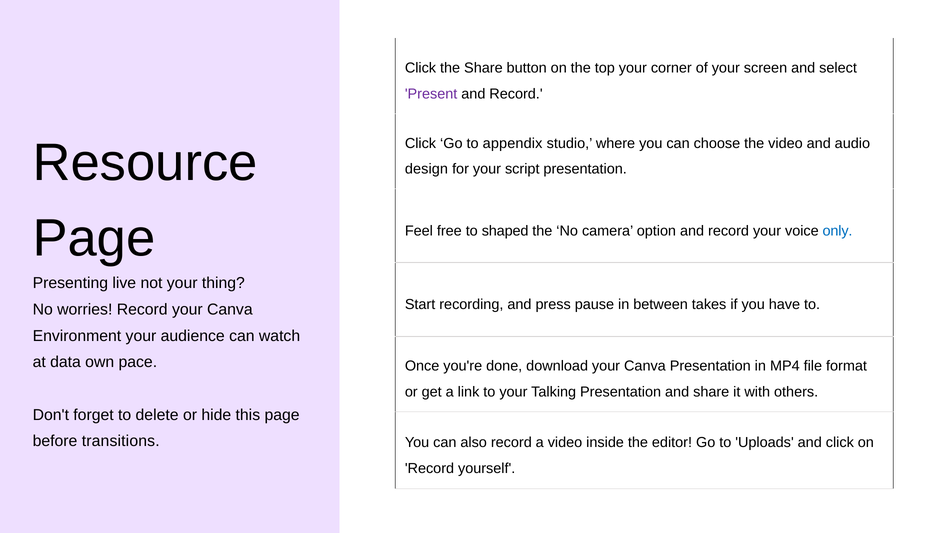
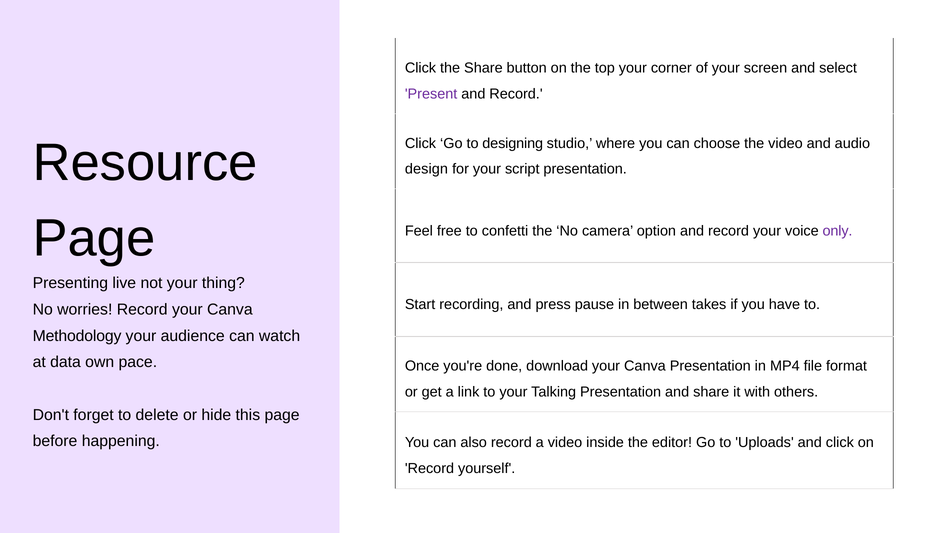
appendix: appendix -> designing (513, 143)
shaped: shaped -> confetti (505, 231)
only colour: blue -> purple (838, 231)
Environment: Environment -> Methodology (77, 336)
transitions: transitions -> happening (121, 441)
